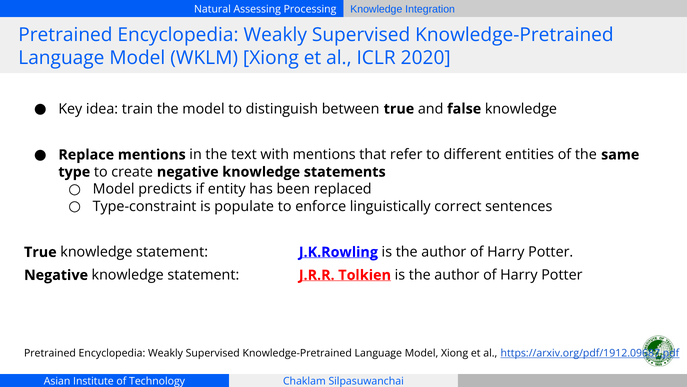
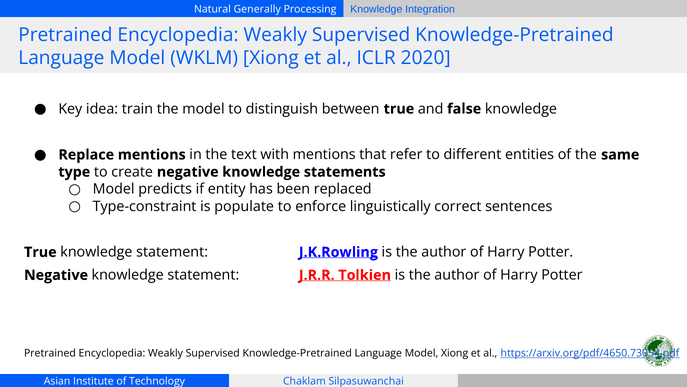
Assessing: Assessing -> Generally (257, 9)
https://arxiv.org/pdf/1912.09687.pdf: https://arxiv.org/pdf/1912.09687.pdf -> https://arxiv.org/pdf/4650.73054.pdf (590, 353)
